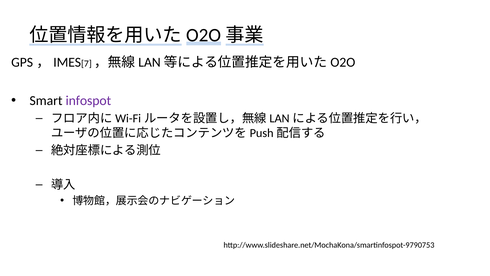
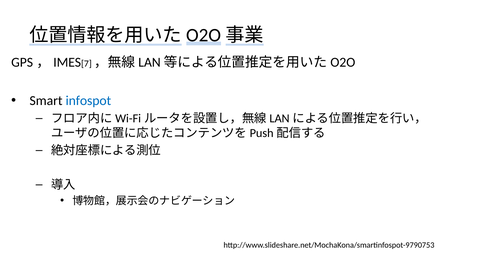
infospot colour: purple -> blue (88, 100)
